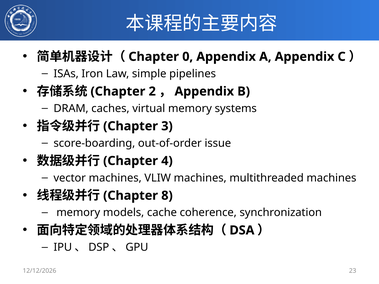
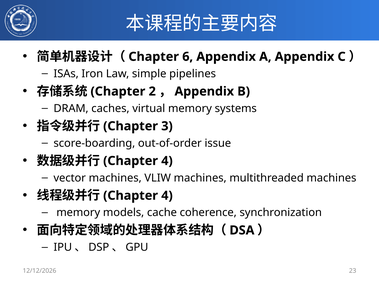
0: 0 -> 6 (188, 57)
8: 8 -> 4 (167, 196)
